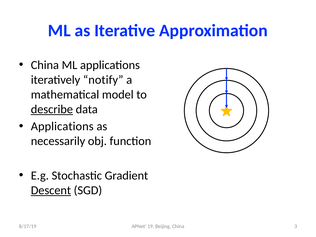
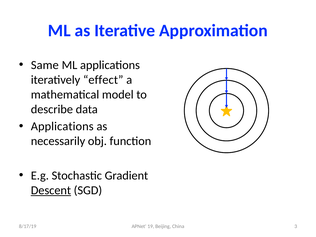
China: China -> Same (45, 65)
notify: notify -> effect (103, 80)
describe underline: present -> none (52, 109)
